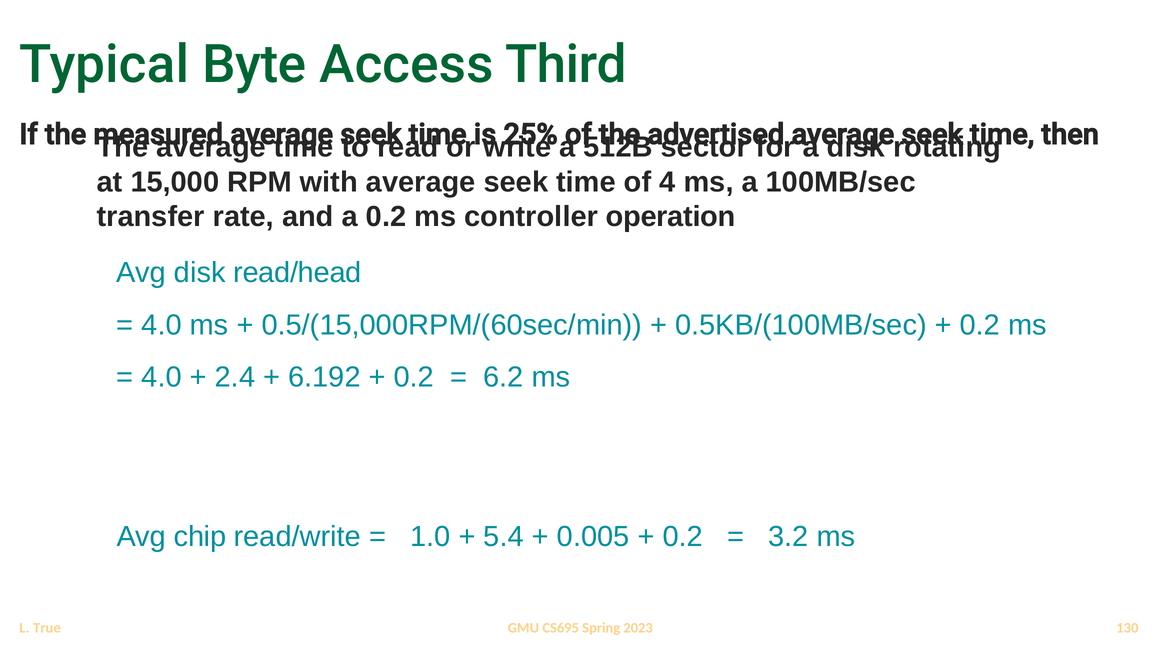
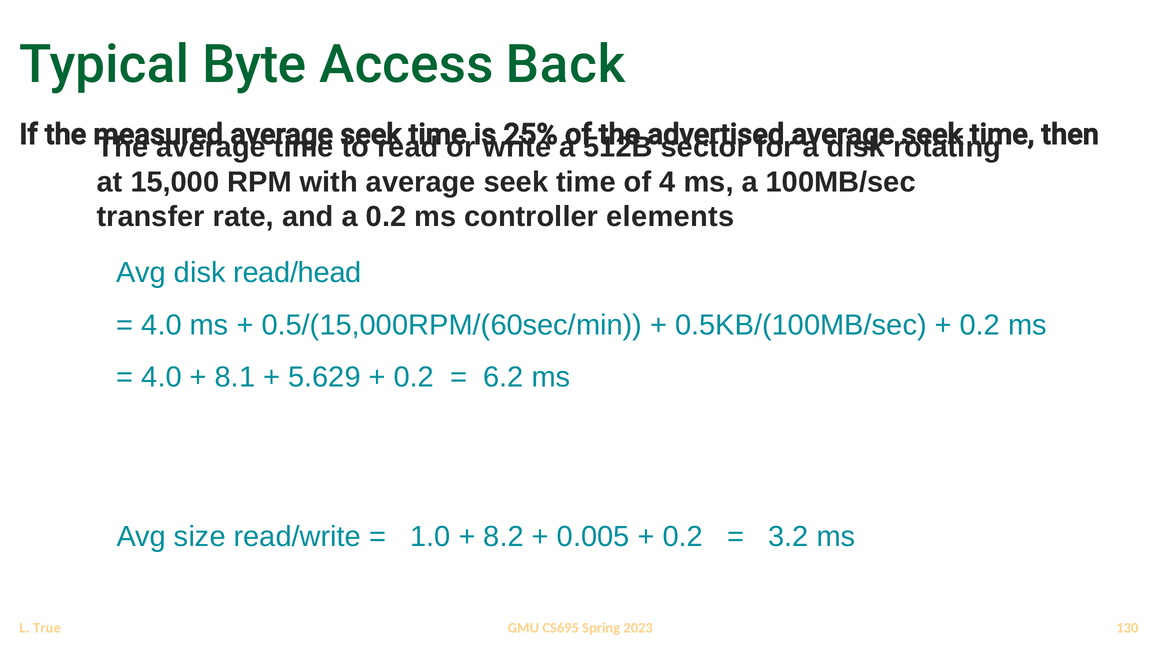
Third: Third -> Back (565, 65)
operation: operation -> elements (670, 217)
2.4: 2.4 -> 8.1 (235, 377)
6.192: 6.192 -> 5.629 (324, 377)
chip: chip -> size (200, 537)
5.4: 5.4 -> 8.2 (504, 537)
